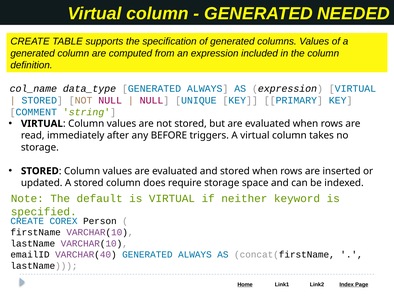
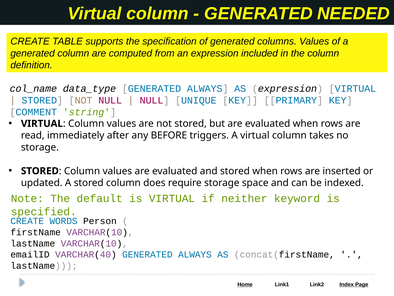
COREX: COREX -> WORDS (64, 221)
